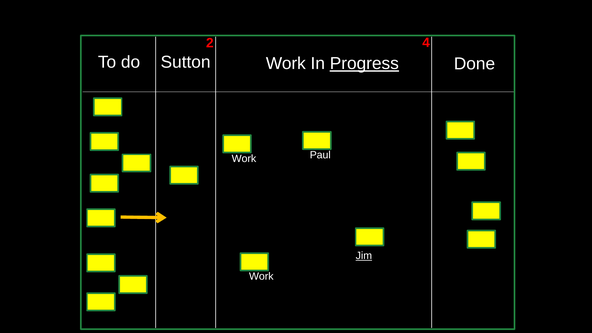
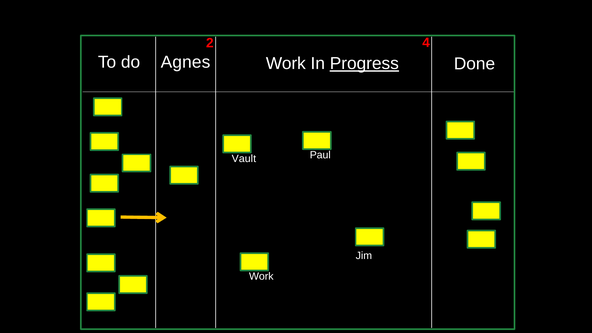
Sutton: Sutton -> Agnes (186, 62)
Work: Work -> Vault (244, 159)
Jim underline: present -> none (364, 256)
